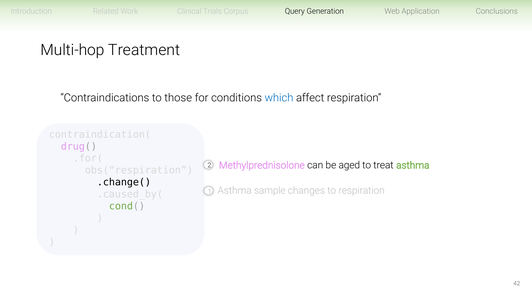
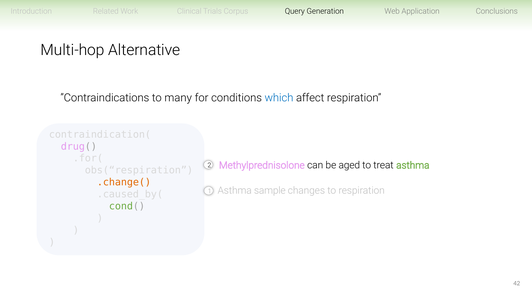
Treatment: Treatment -> Alternative (144, 50)
those: those -> many (178, 98)
.change( colour: black -> orange (124, 182)
